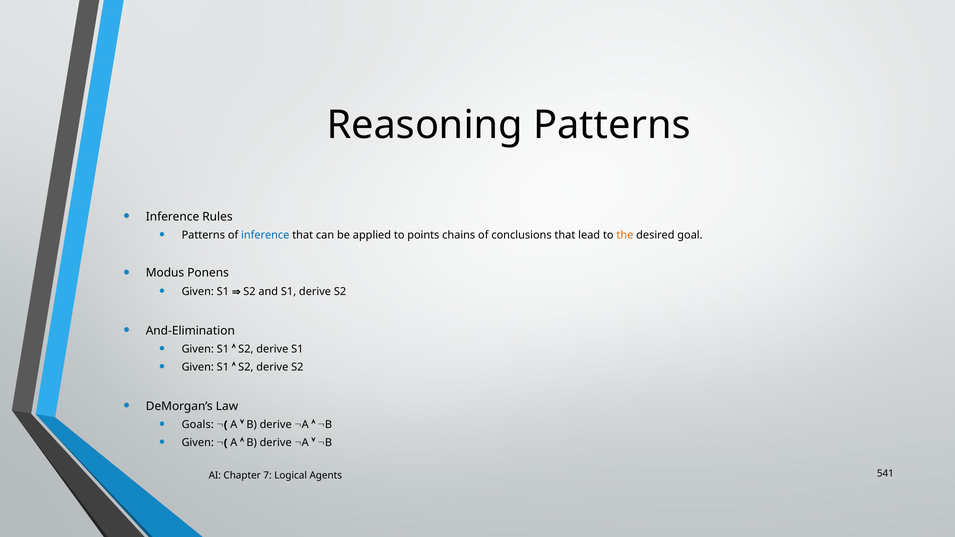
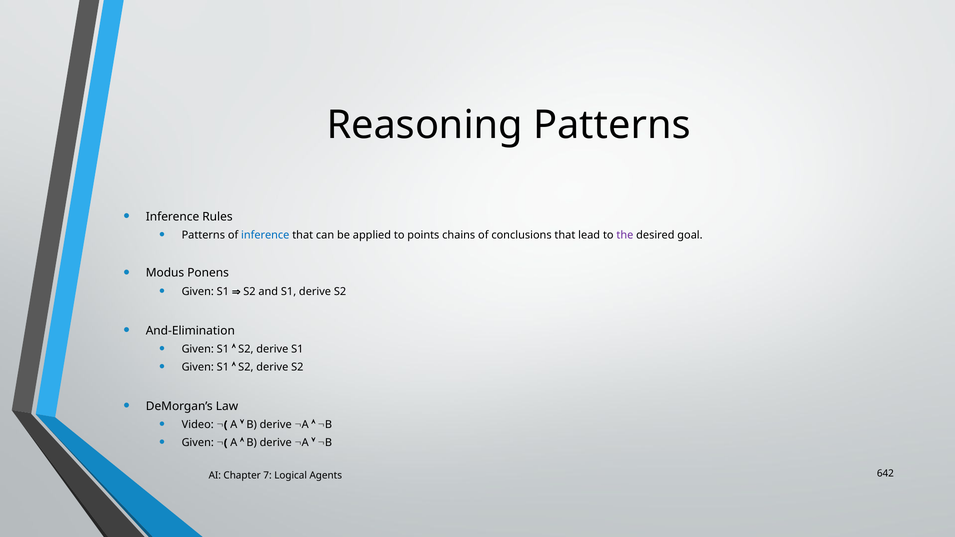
the colour: orange -> purple (625, 235)
Goals: Goals -> Video (198, 425)
541: 541 -> 642 (885, 474)
